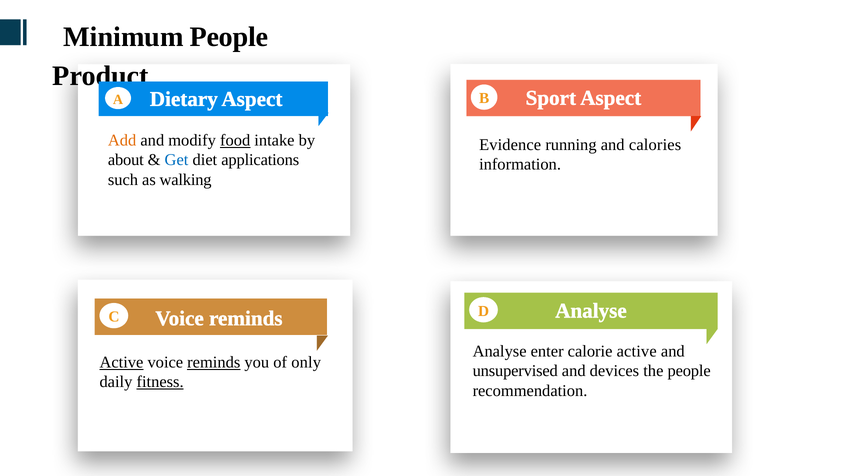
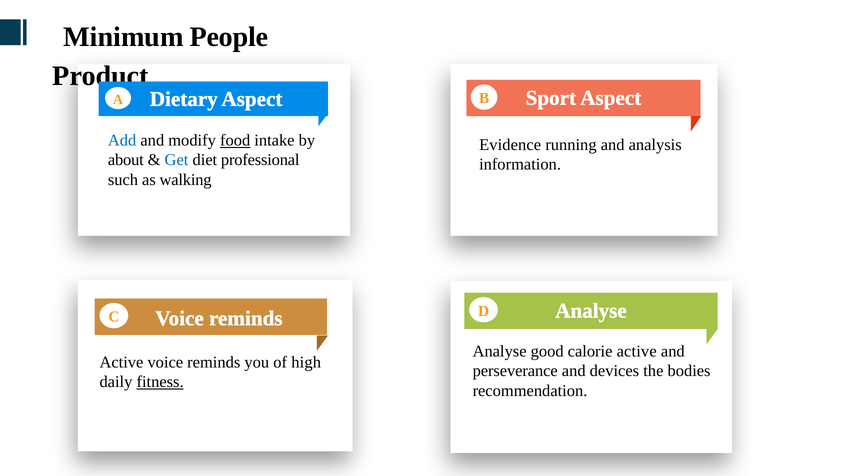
Add colour: orange -> blue (122, 140)
calories: calories -> analysis (655, 145)
applications: applications -> professional (260, 160)
enter: enter -> good (547, 351)
Active underline: present -> none (121, 362)
reminds underline: present -> none (214, 362)
only: only -> high (306, 362)
unsupervised: unsupervised -> perseverance (515, 371)
the people: people -> bodies (689, 371)
